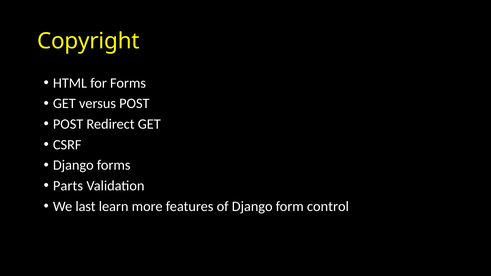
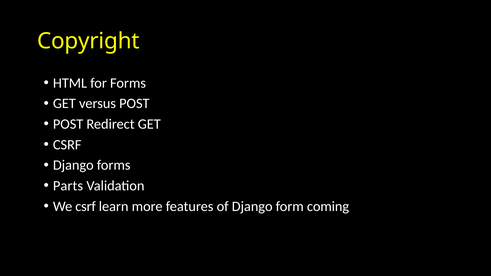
We last: last -> csrf (86, 207)
control: control -> coming (328, 207)
